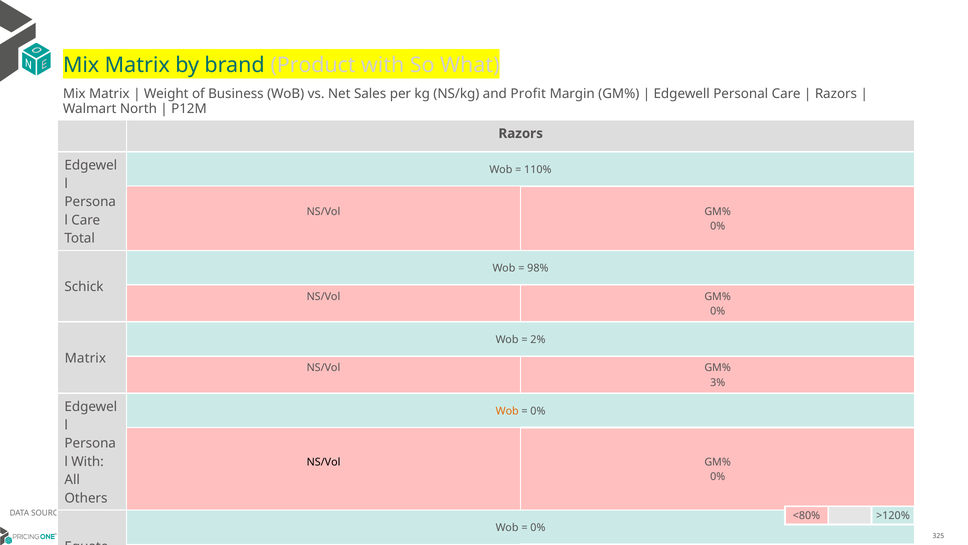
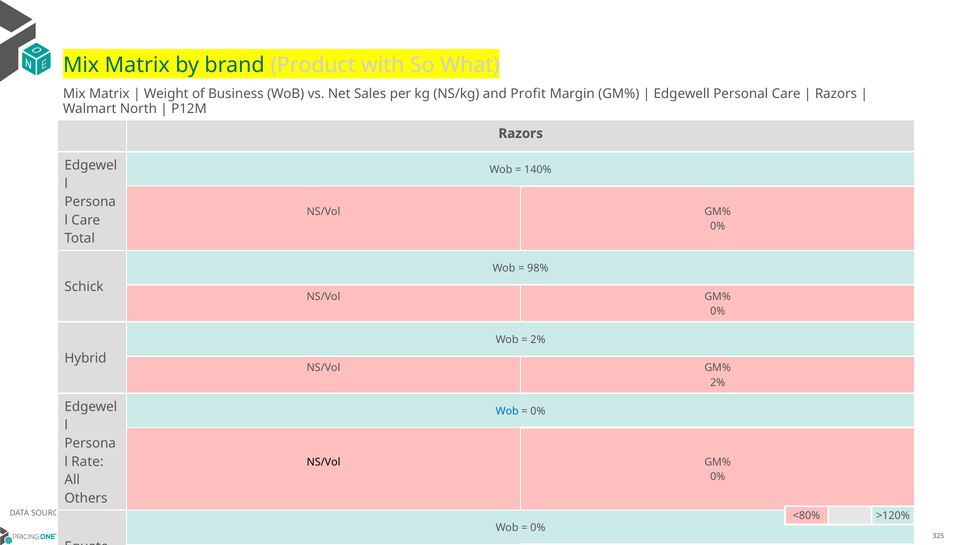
110%: 110% -> 140% (538, 169)
Matrix: Matrix -> Hybrid (85, 358)
3%: 3% -> 2% (718, 382)
Wob colour: orange -> blue (507, 411)
With: With -> Rate (87, 461)
